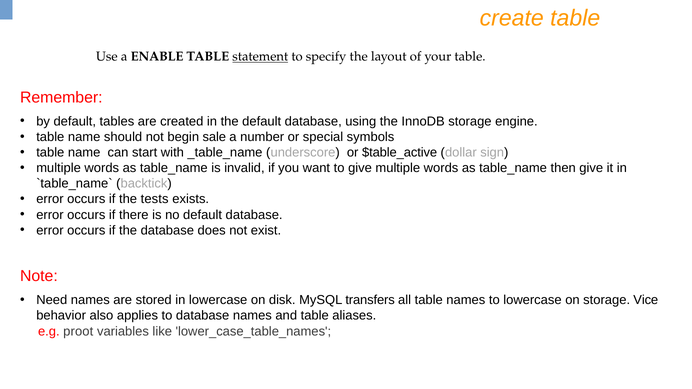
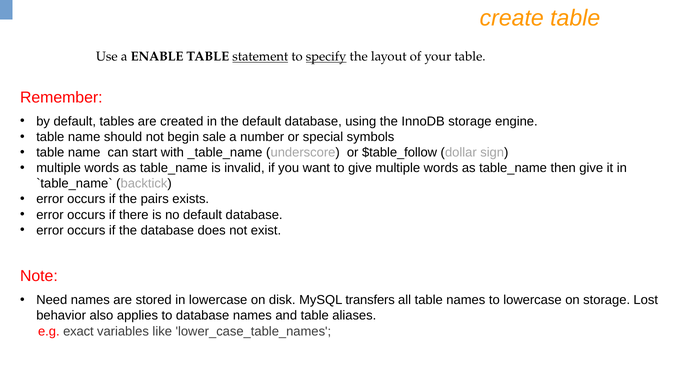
specify underline: none -> present (326, 57)
$table_active: $table_active -> $table_follow (400, 153)
tests: tests -> pairs (155, 199)
Vice: Vice -> Lost (646, 300)
proot: proot -> exact (78, 331)
